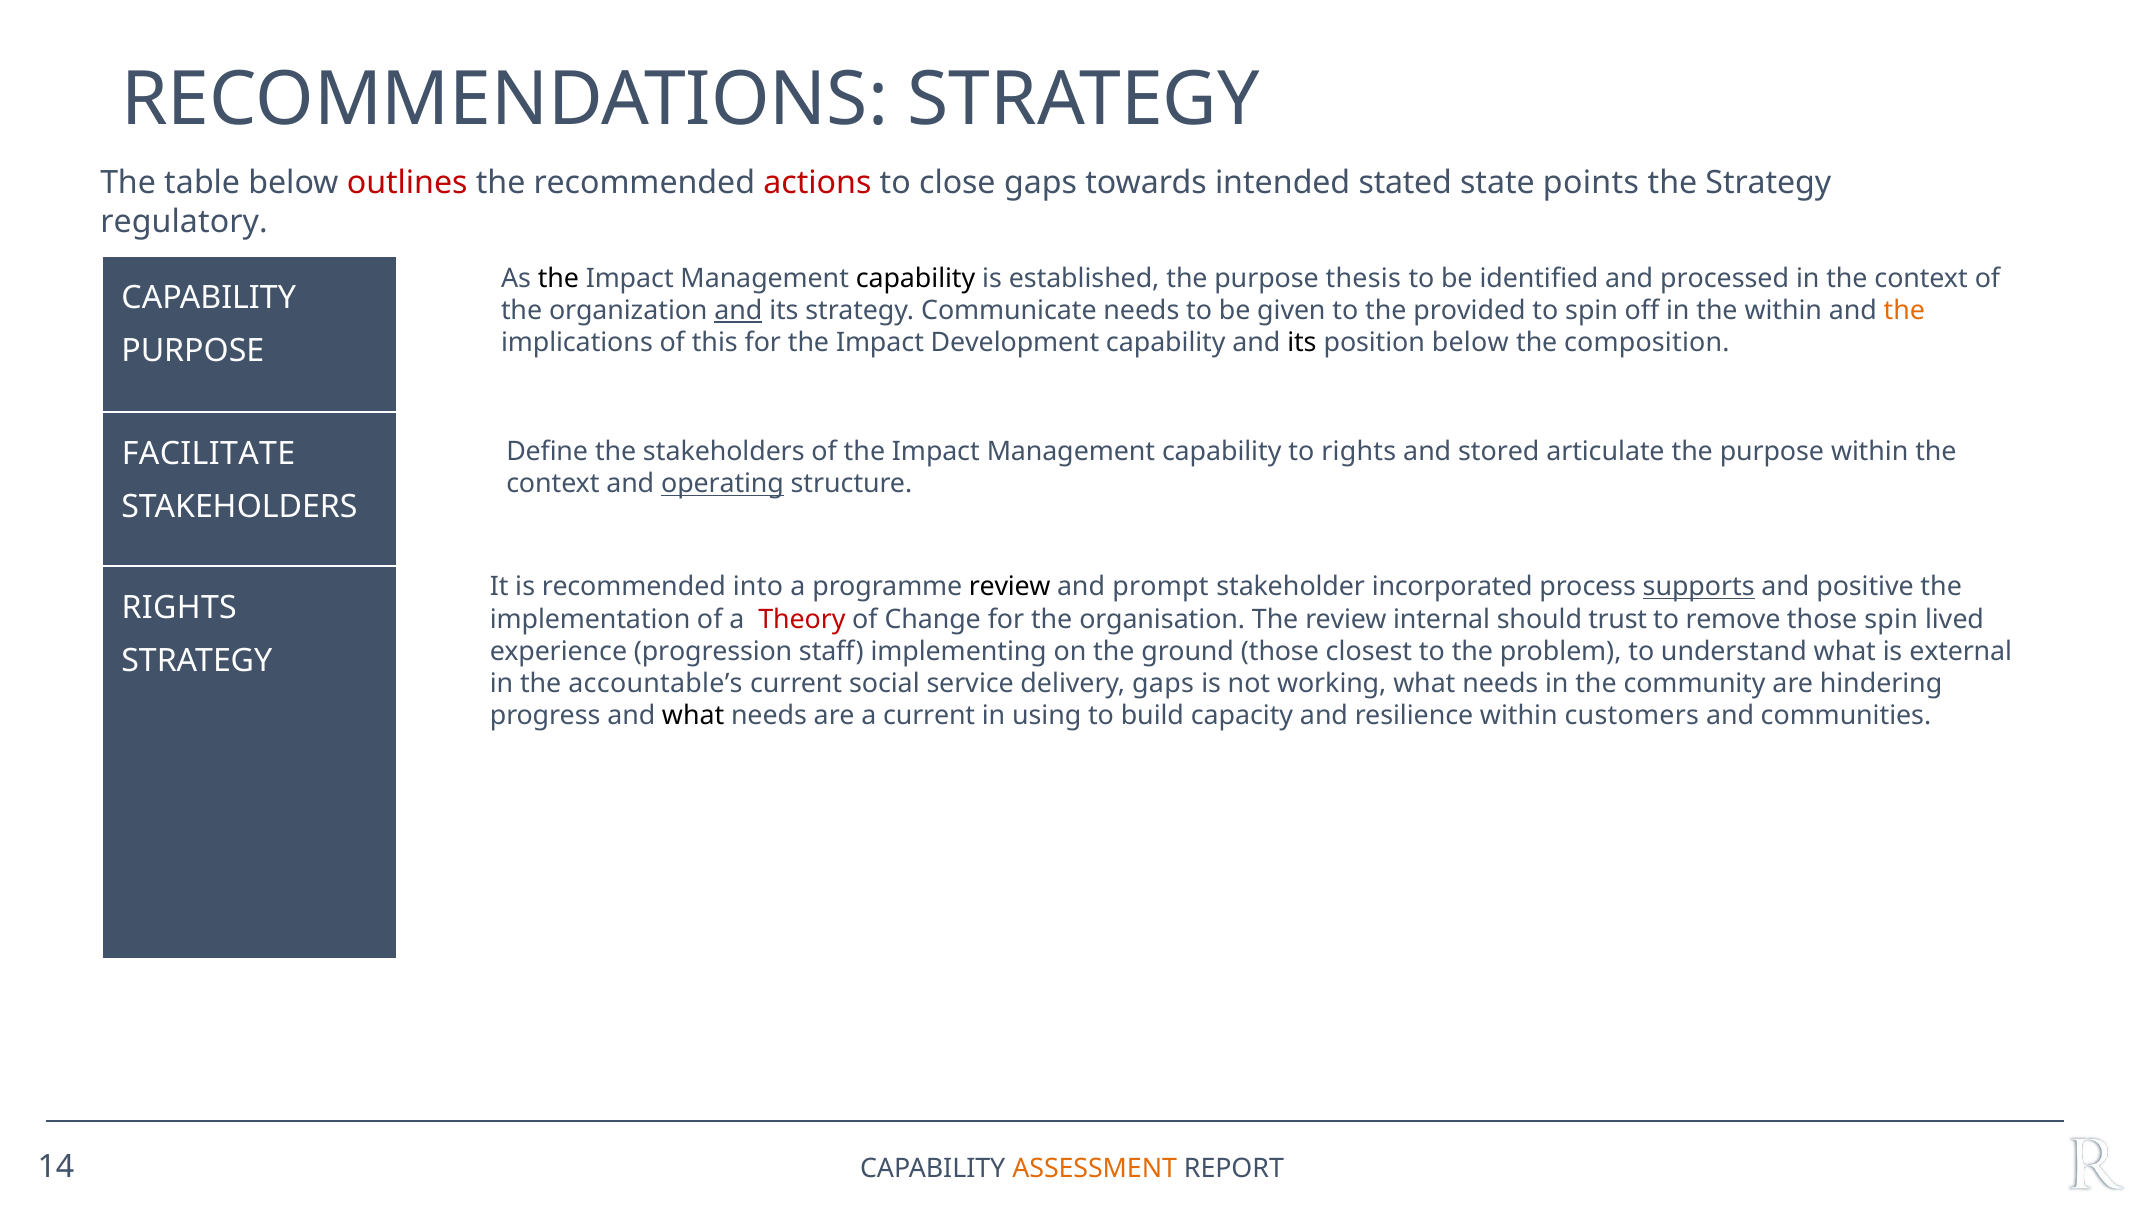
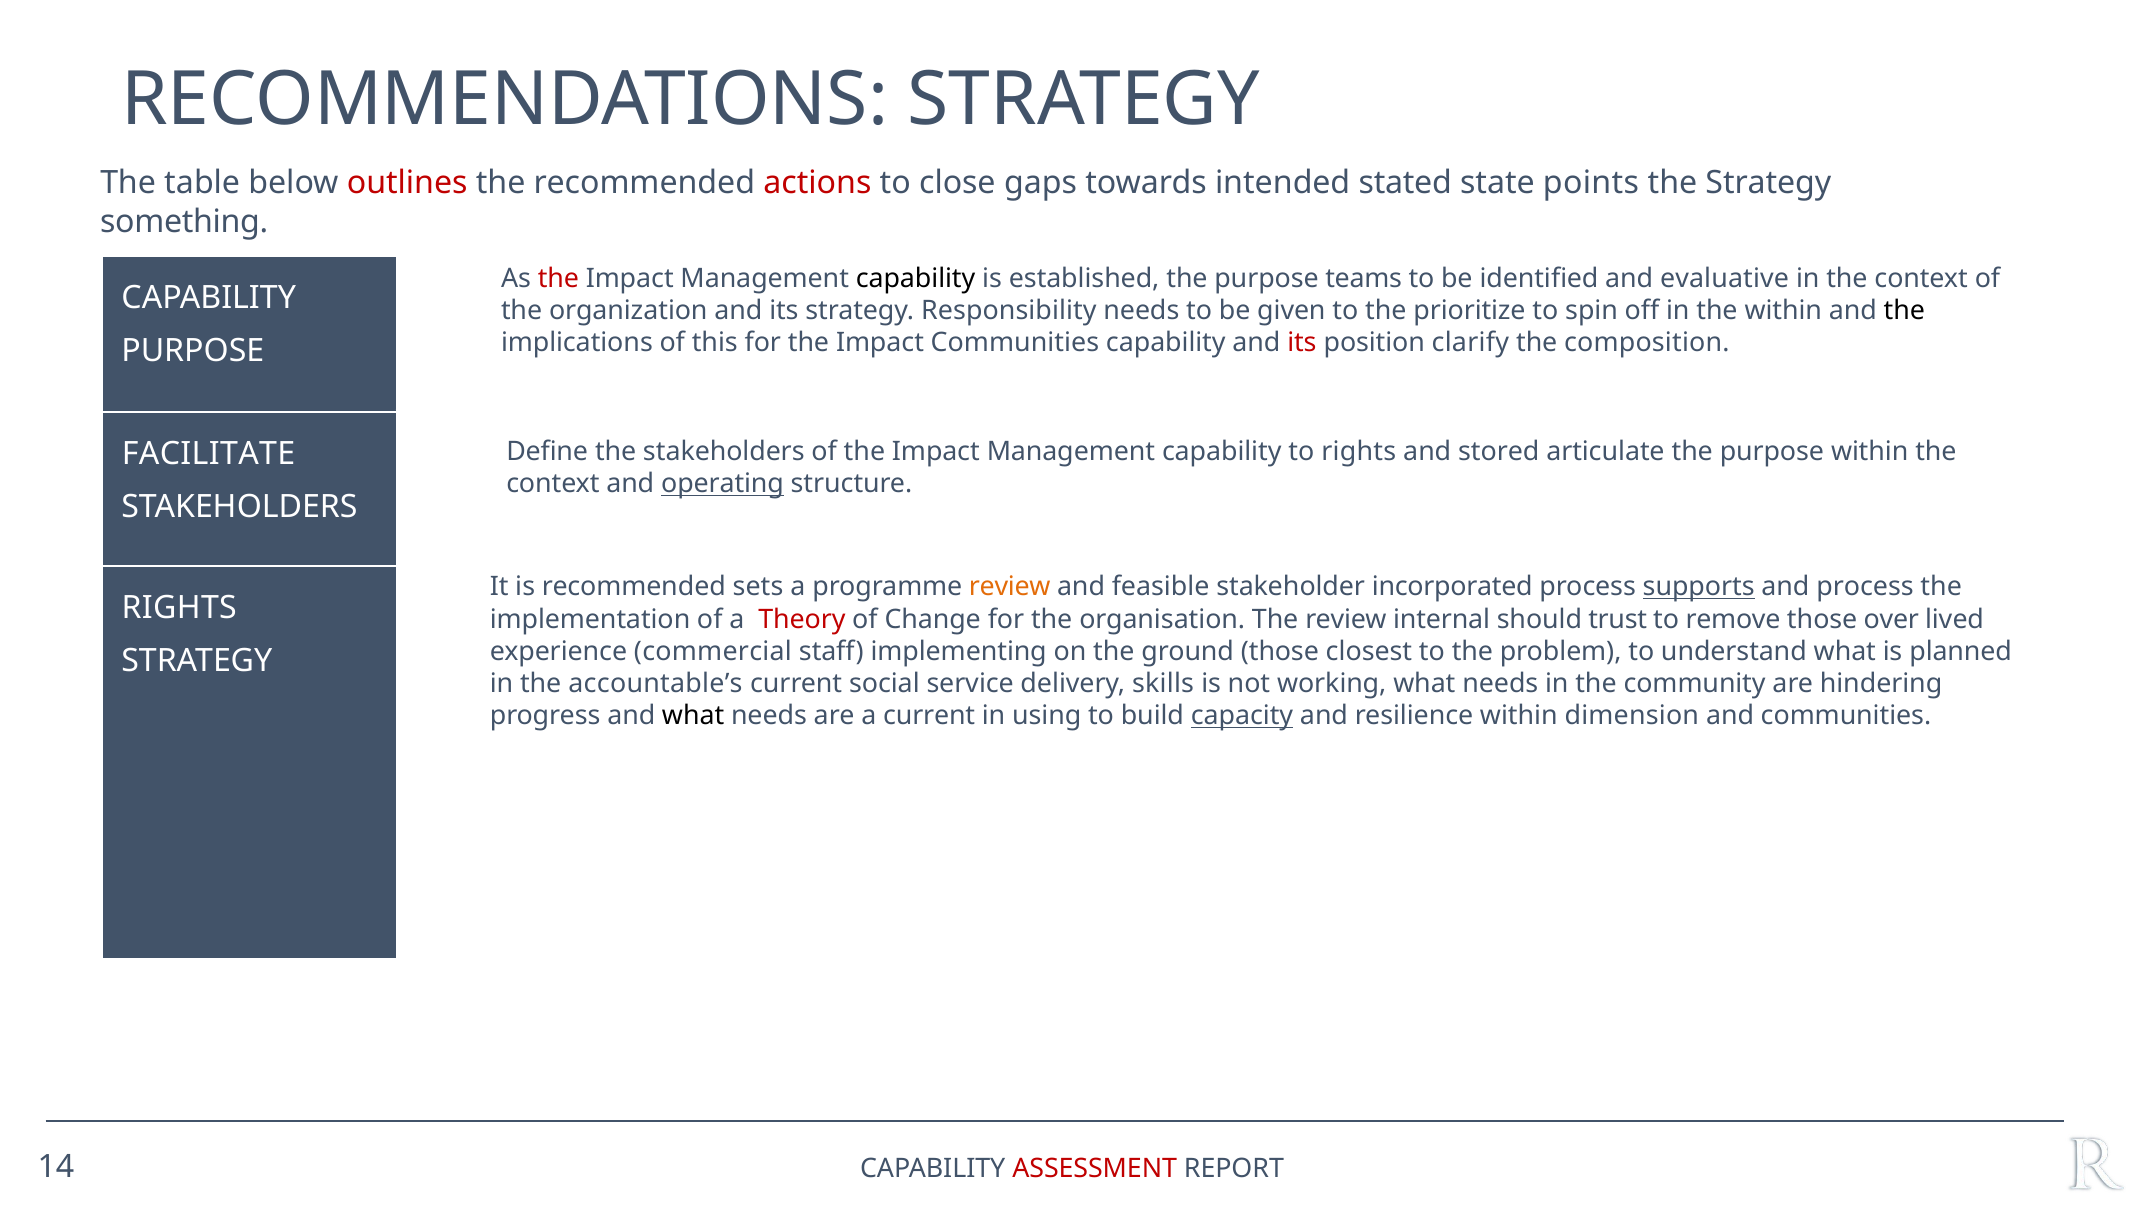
regulatory: regulatory -> something (184, 222)
the colour: black -> red (558, 278)
thesis: thesis -> teams (1364, 278)
processed: processed -> evaluative (1724, 278)
and underline: present -> none (738, 310)
Communicate: Communicate -> Responsibility (1009, 310)
provided: provided -> prioritize (1470, 310)
the colour: orange -> black (1904, 310)
Impact Development: Development -> Communities (1015, 343)
its colour: black -> red (1302, 343)
position below: below -> clarify (1470, 343)
into: into -> sets (758, 587)
review colour: black -> orange (1010, 587)
prompt: prompt -> feasible (1161, 587)
and positive: positive -> process (1865, 587)
those spin: spin -> over (1891, 619)
progression: progression -> commercial (713, 651)
external: external -> planned (1961, 651)
delivery gaps: gaps -> skills (1163, 684)
capacity underline: none -> present (1242, 716)
customers: customers -> dimension (1632, 716)
ASSESSMENT colour: orange -> red (1095, 1169)
